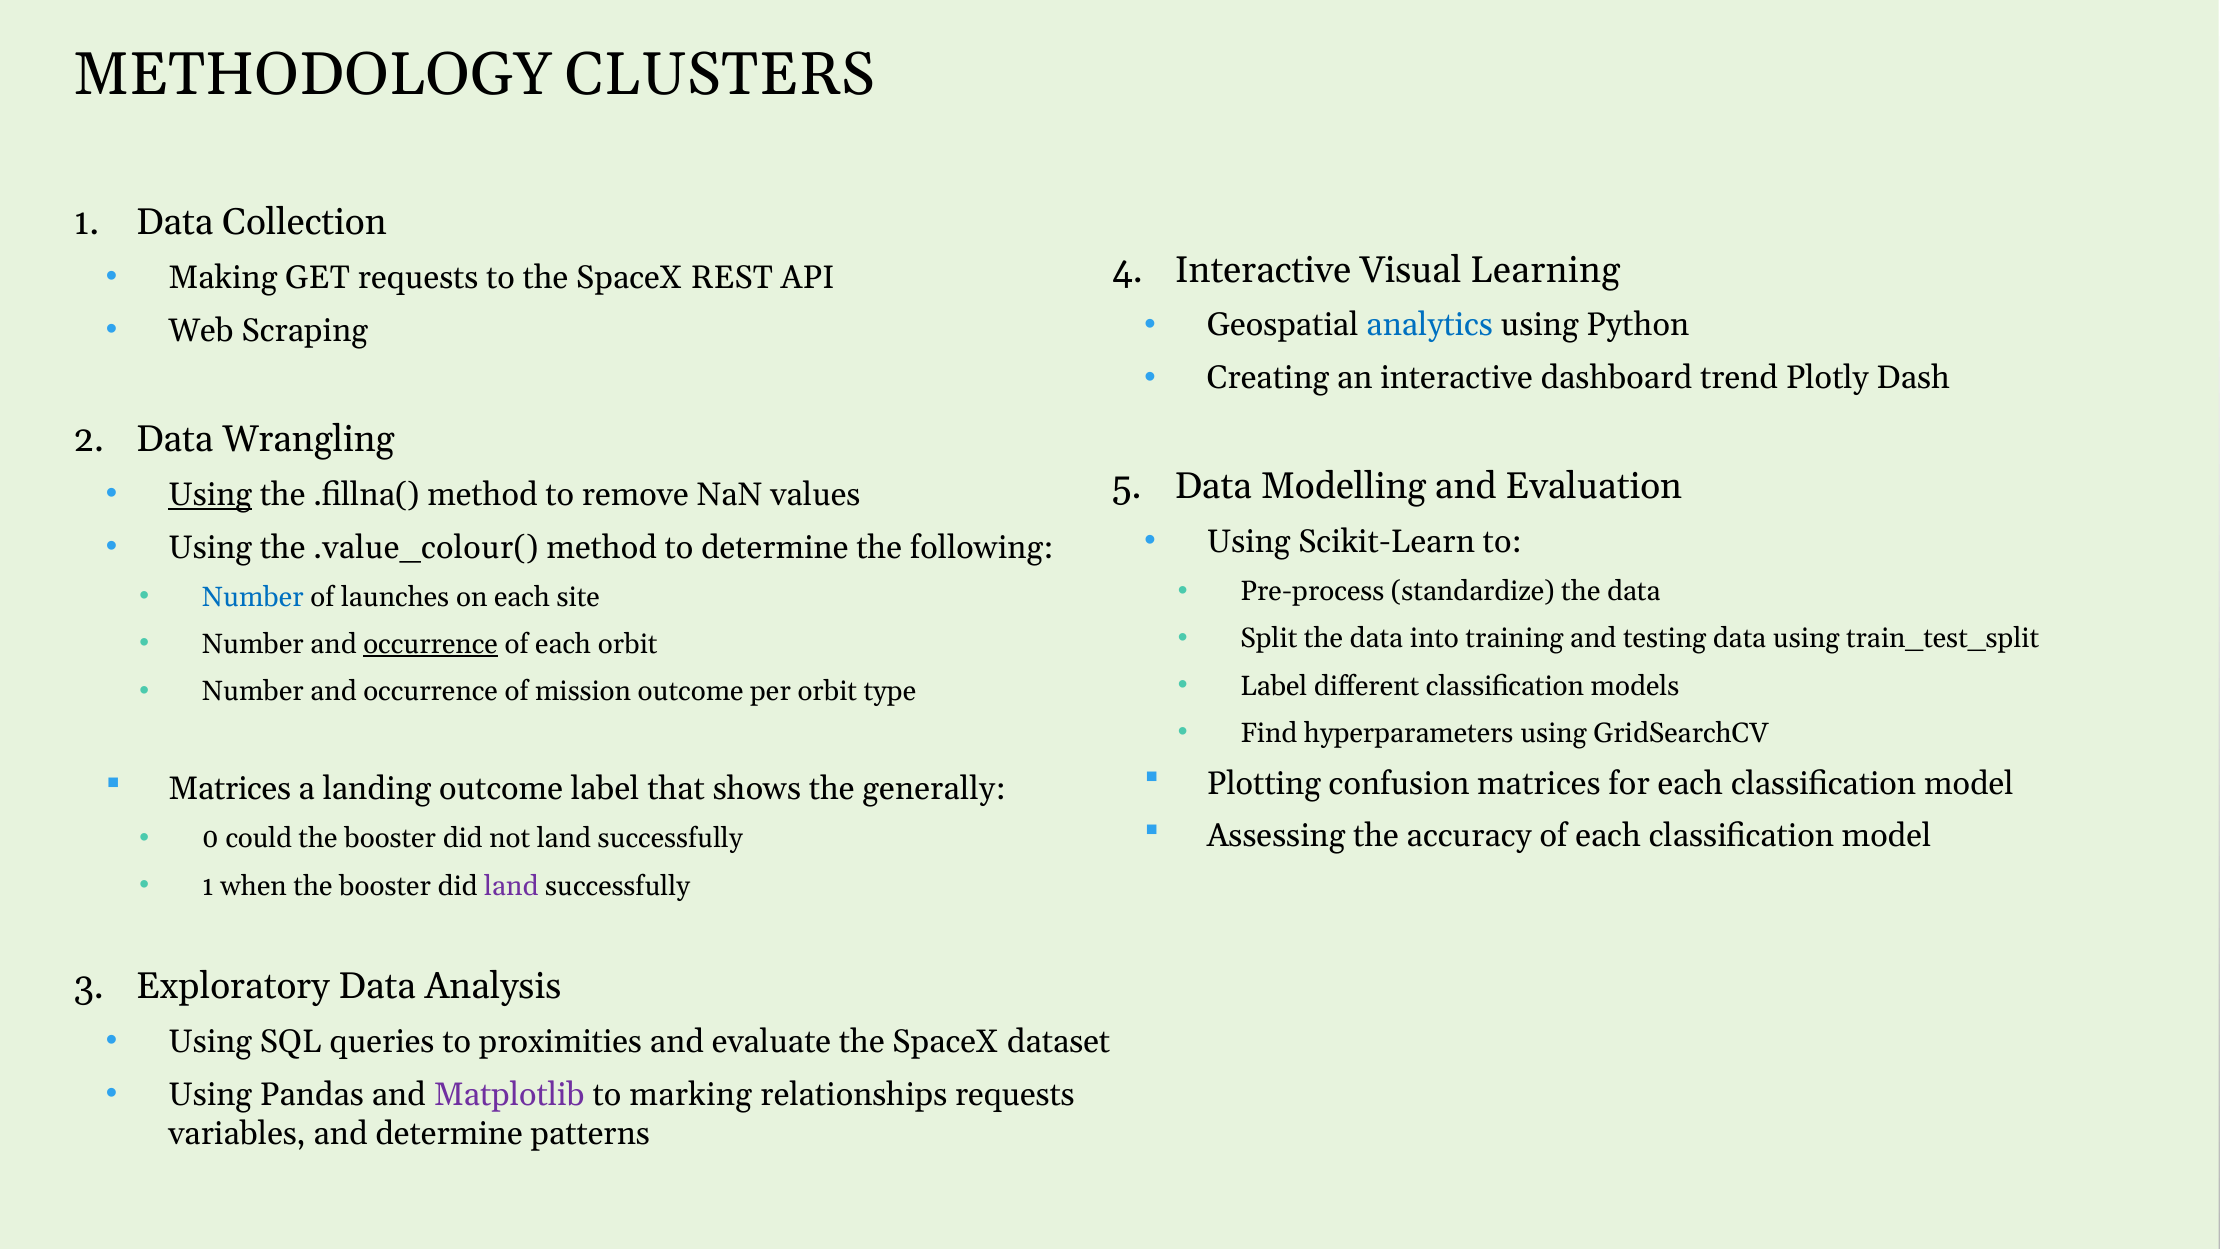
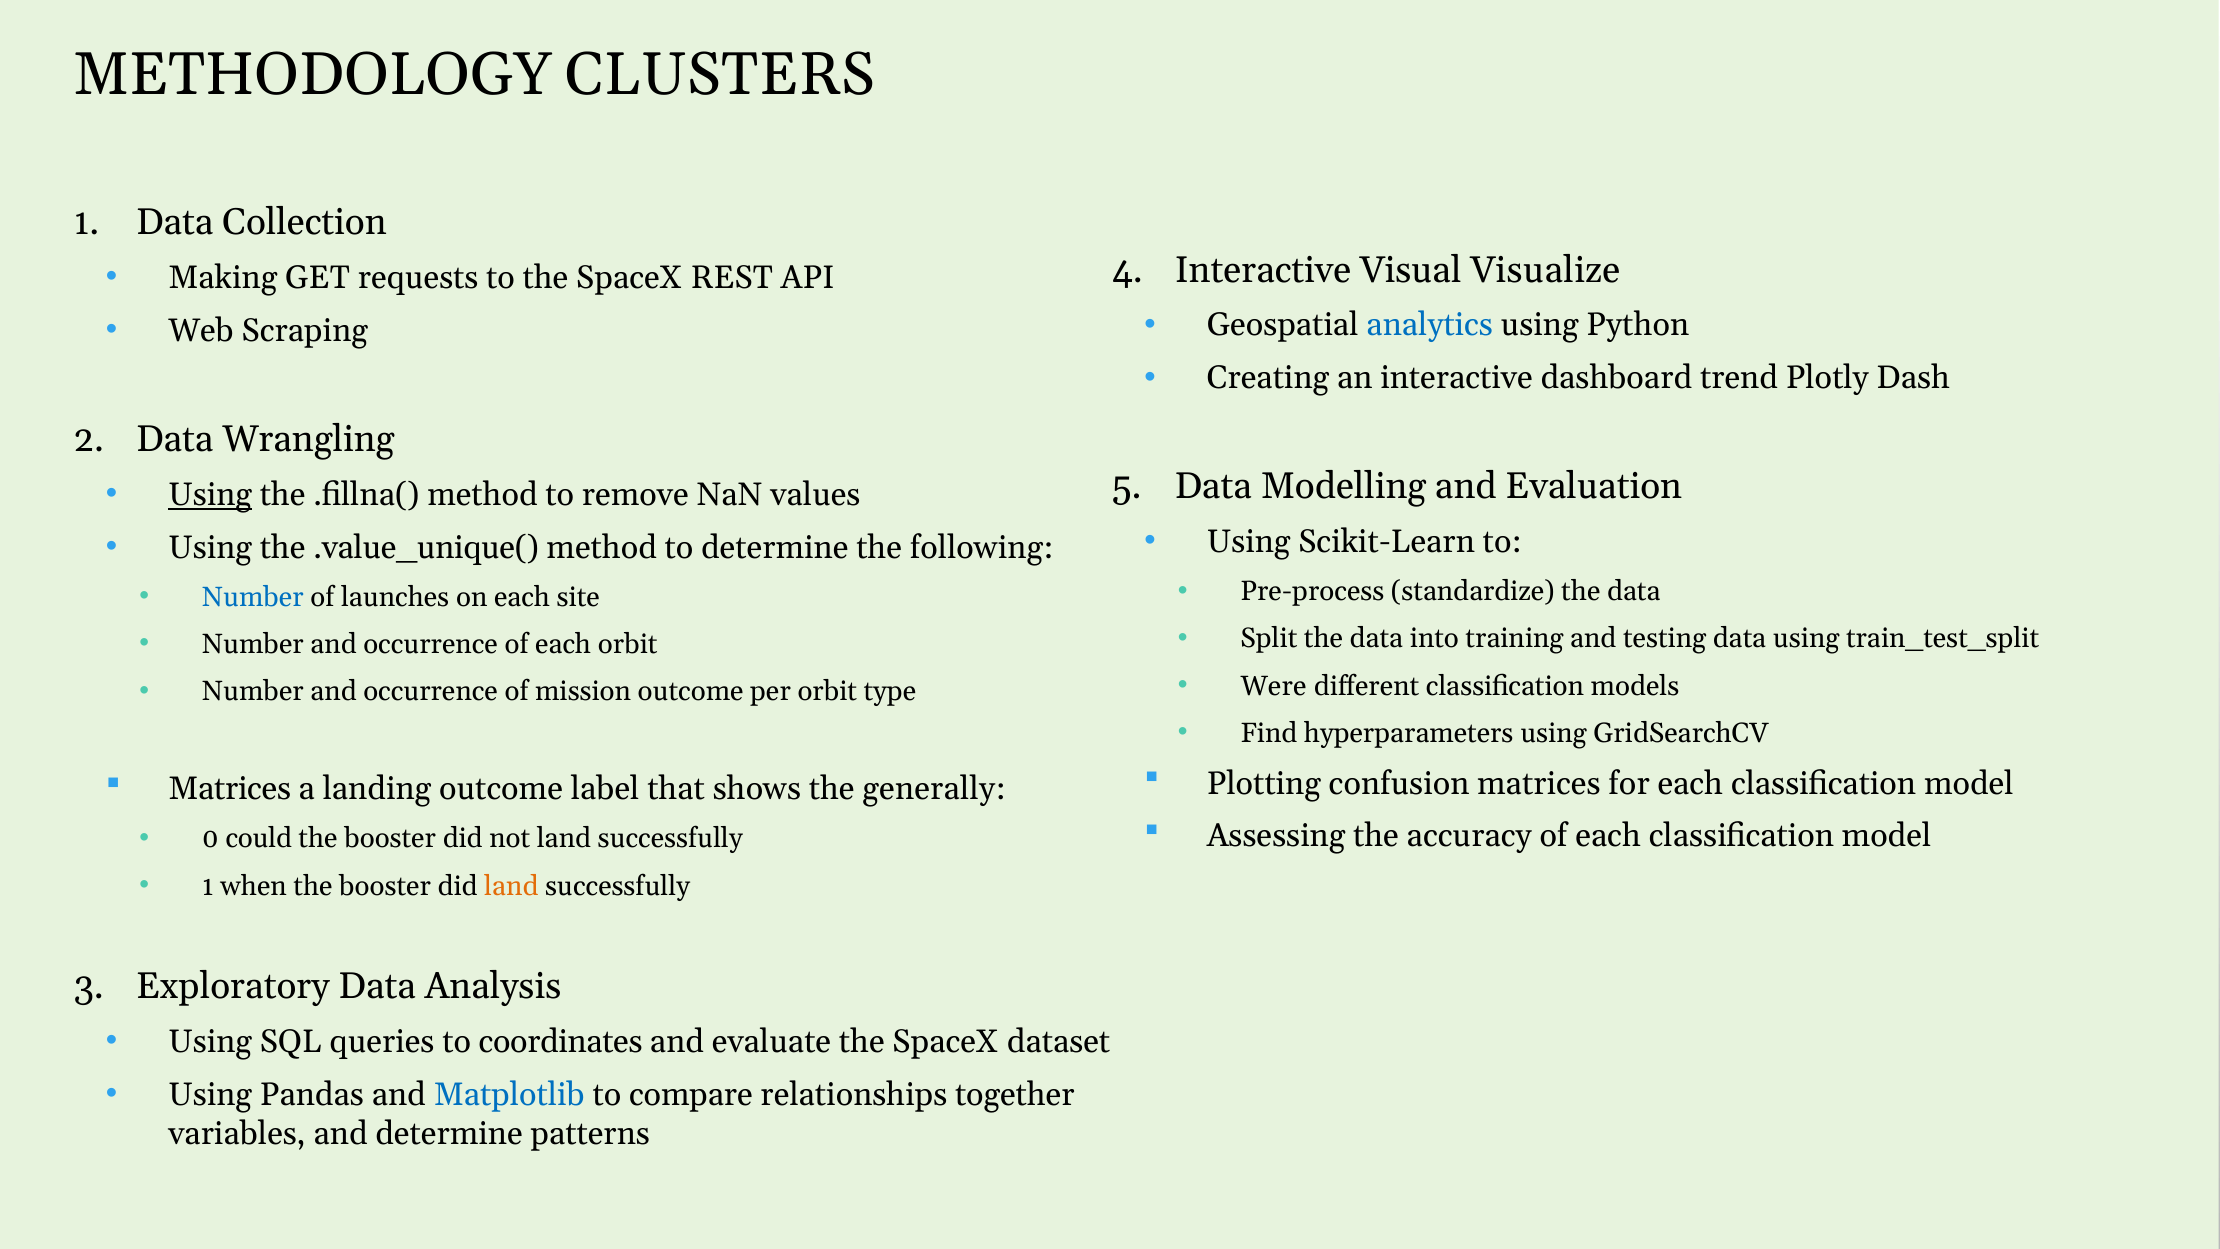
Learning: Learning -> Visualize (1545, 270)
.value_colour(: .value_colour( -> .value_unique( (426, 547)
occurrence underline: present -> none (431, 644)
Label: Label -> Were (1274, 686)
land colour: purple -> orange (511, 886)
proximities: proximities -> coordinates (561, 1041)
Matplotlib colour: purple -> blue (509, 1094)
marking: marking -> compare (691, 1094)
relationships requests: requests -> together (1015, 1094)
